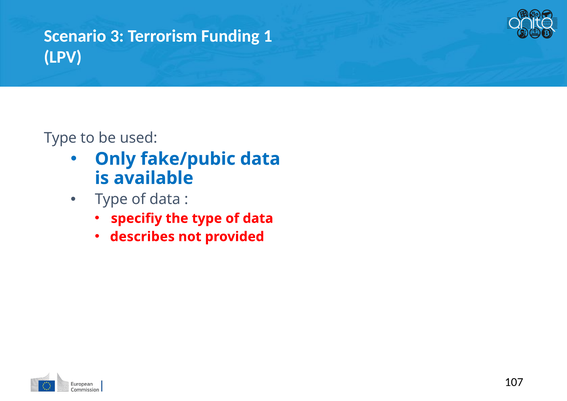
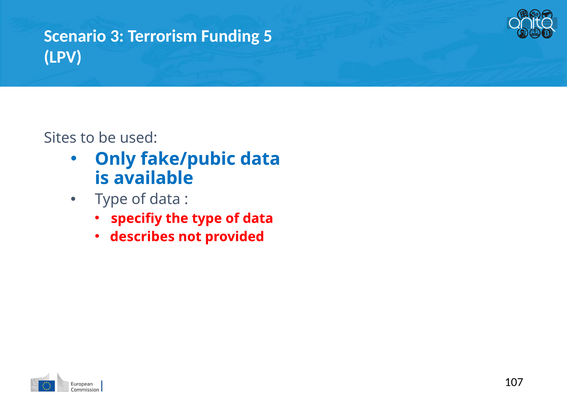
1: 1 -> 5 (268, 36)
Type: Type -> Sites (60, 138)
